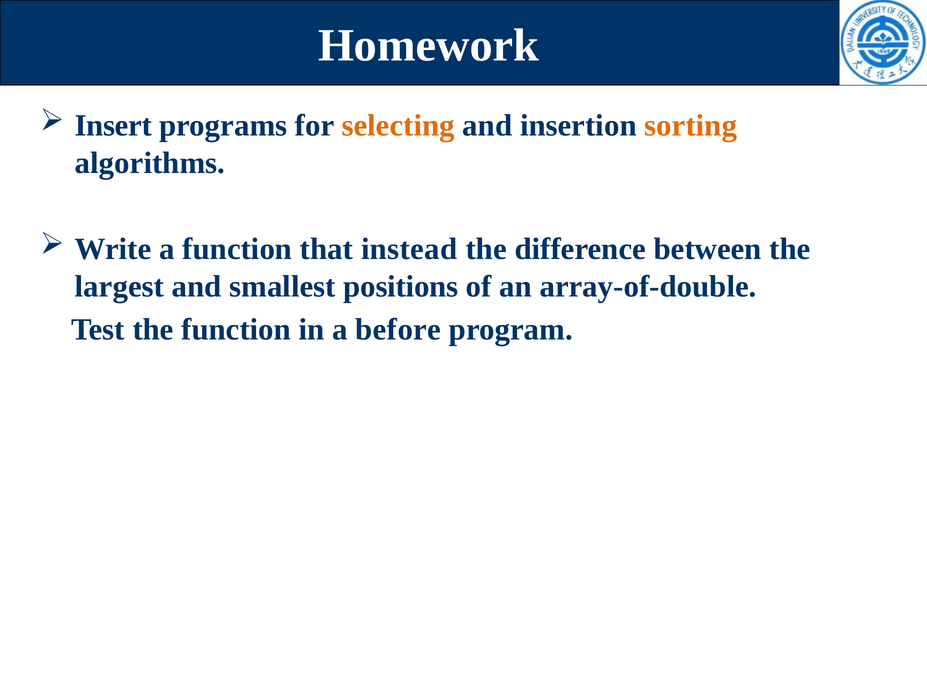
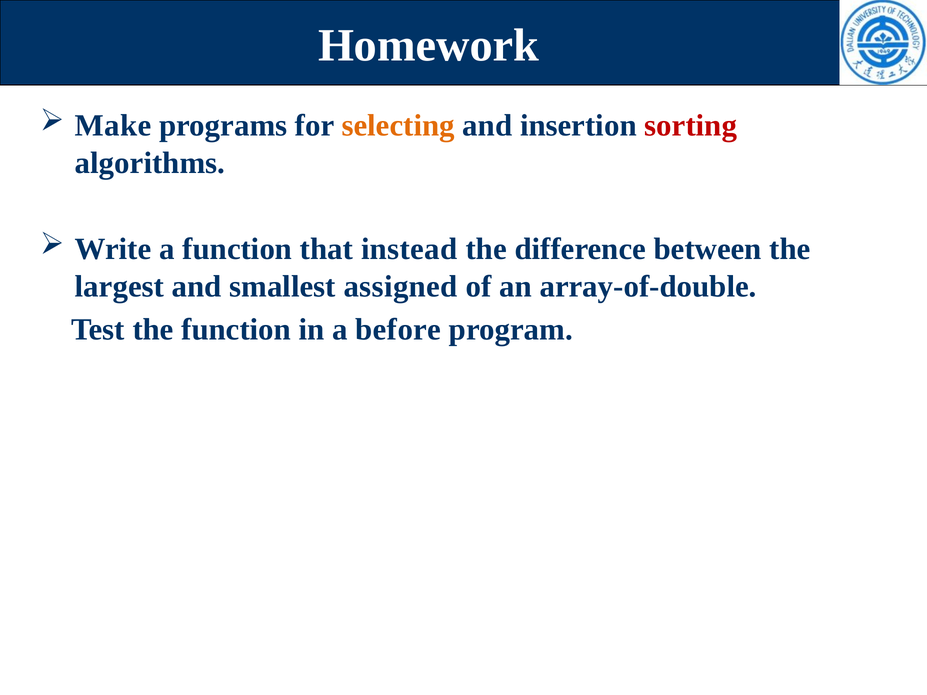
Insert: Insert -> Make (113, 126)
sorting colour: orange -> red (691, 126)
positions: positions -> assigned (401, 286)
